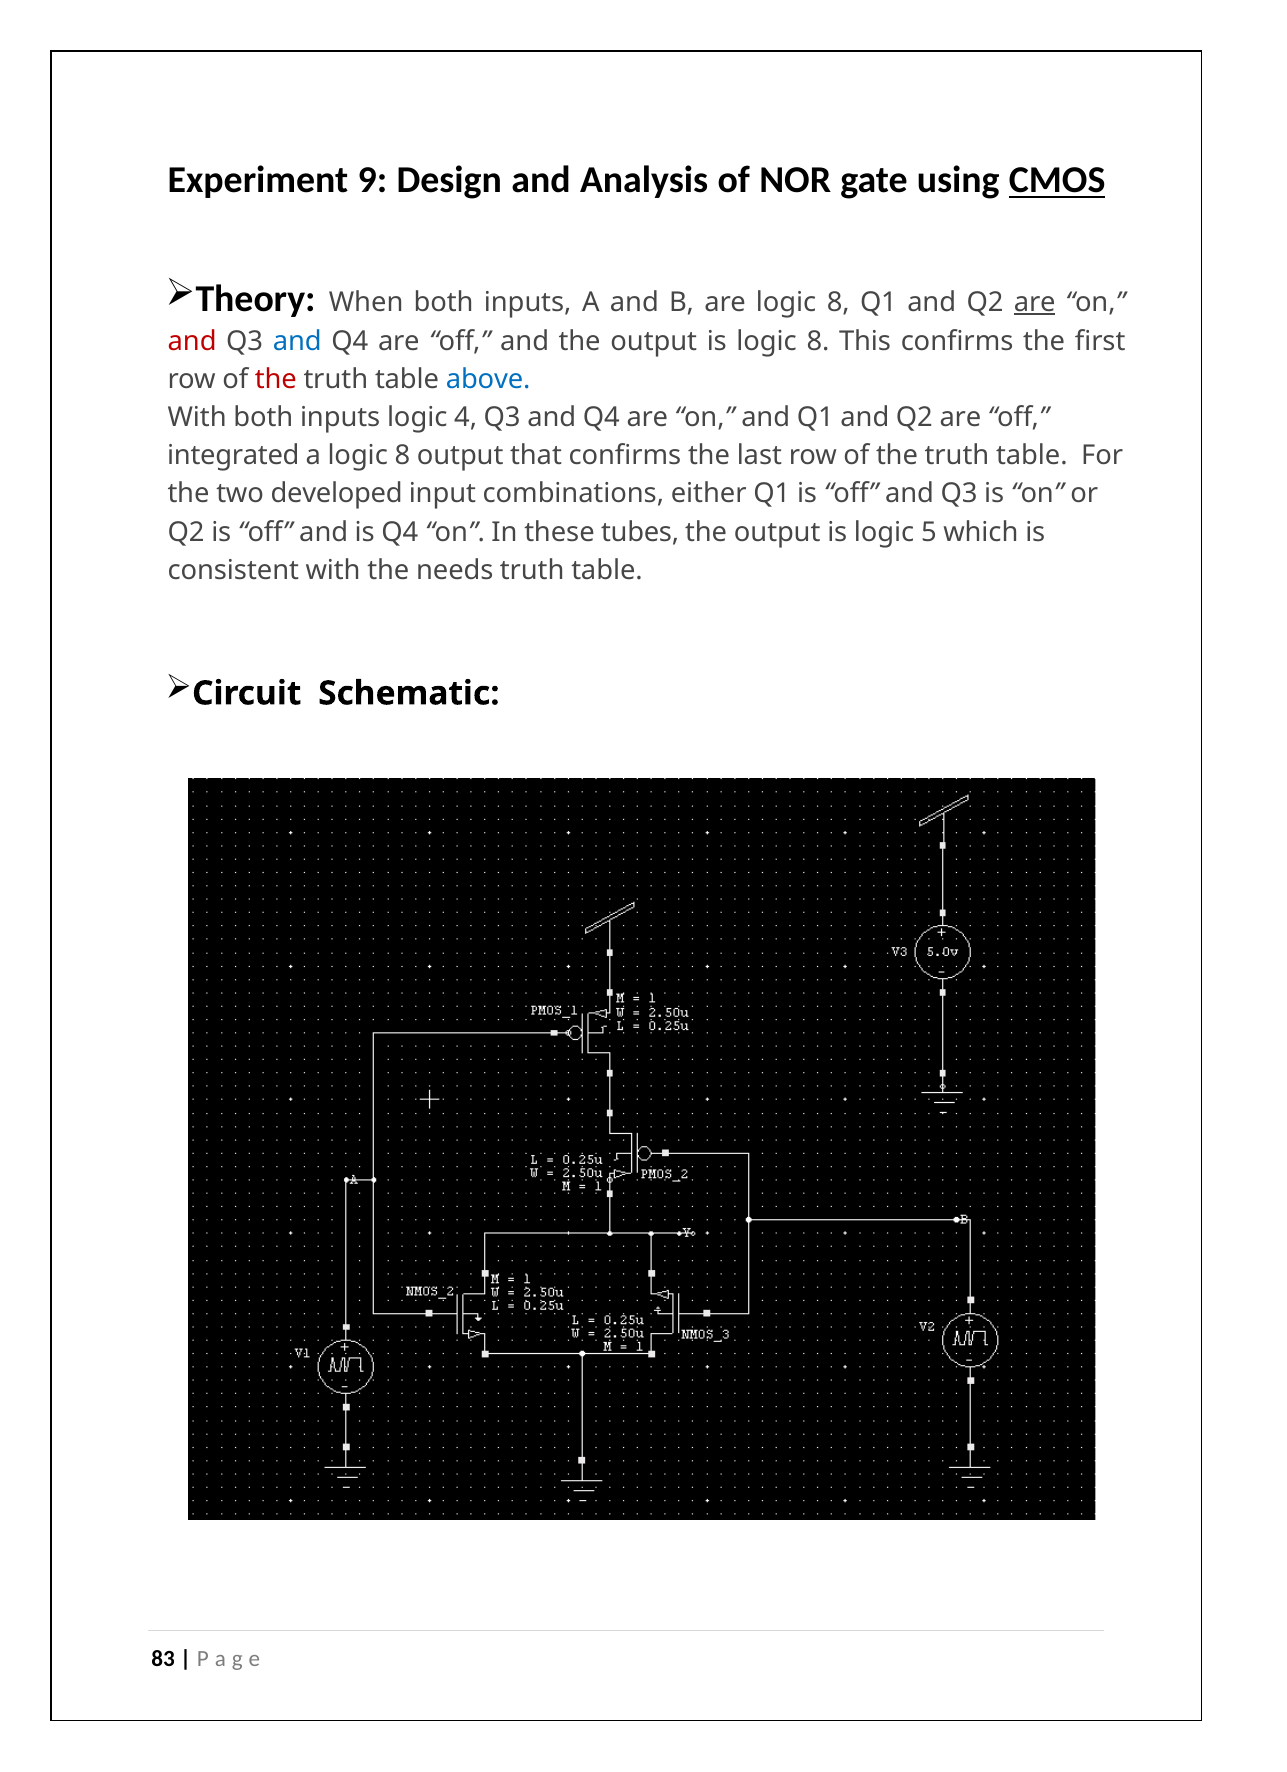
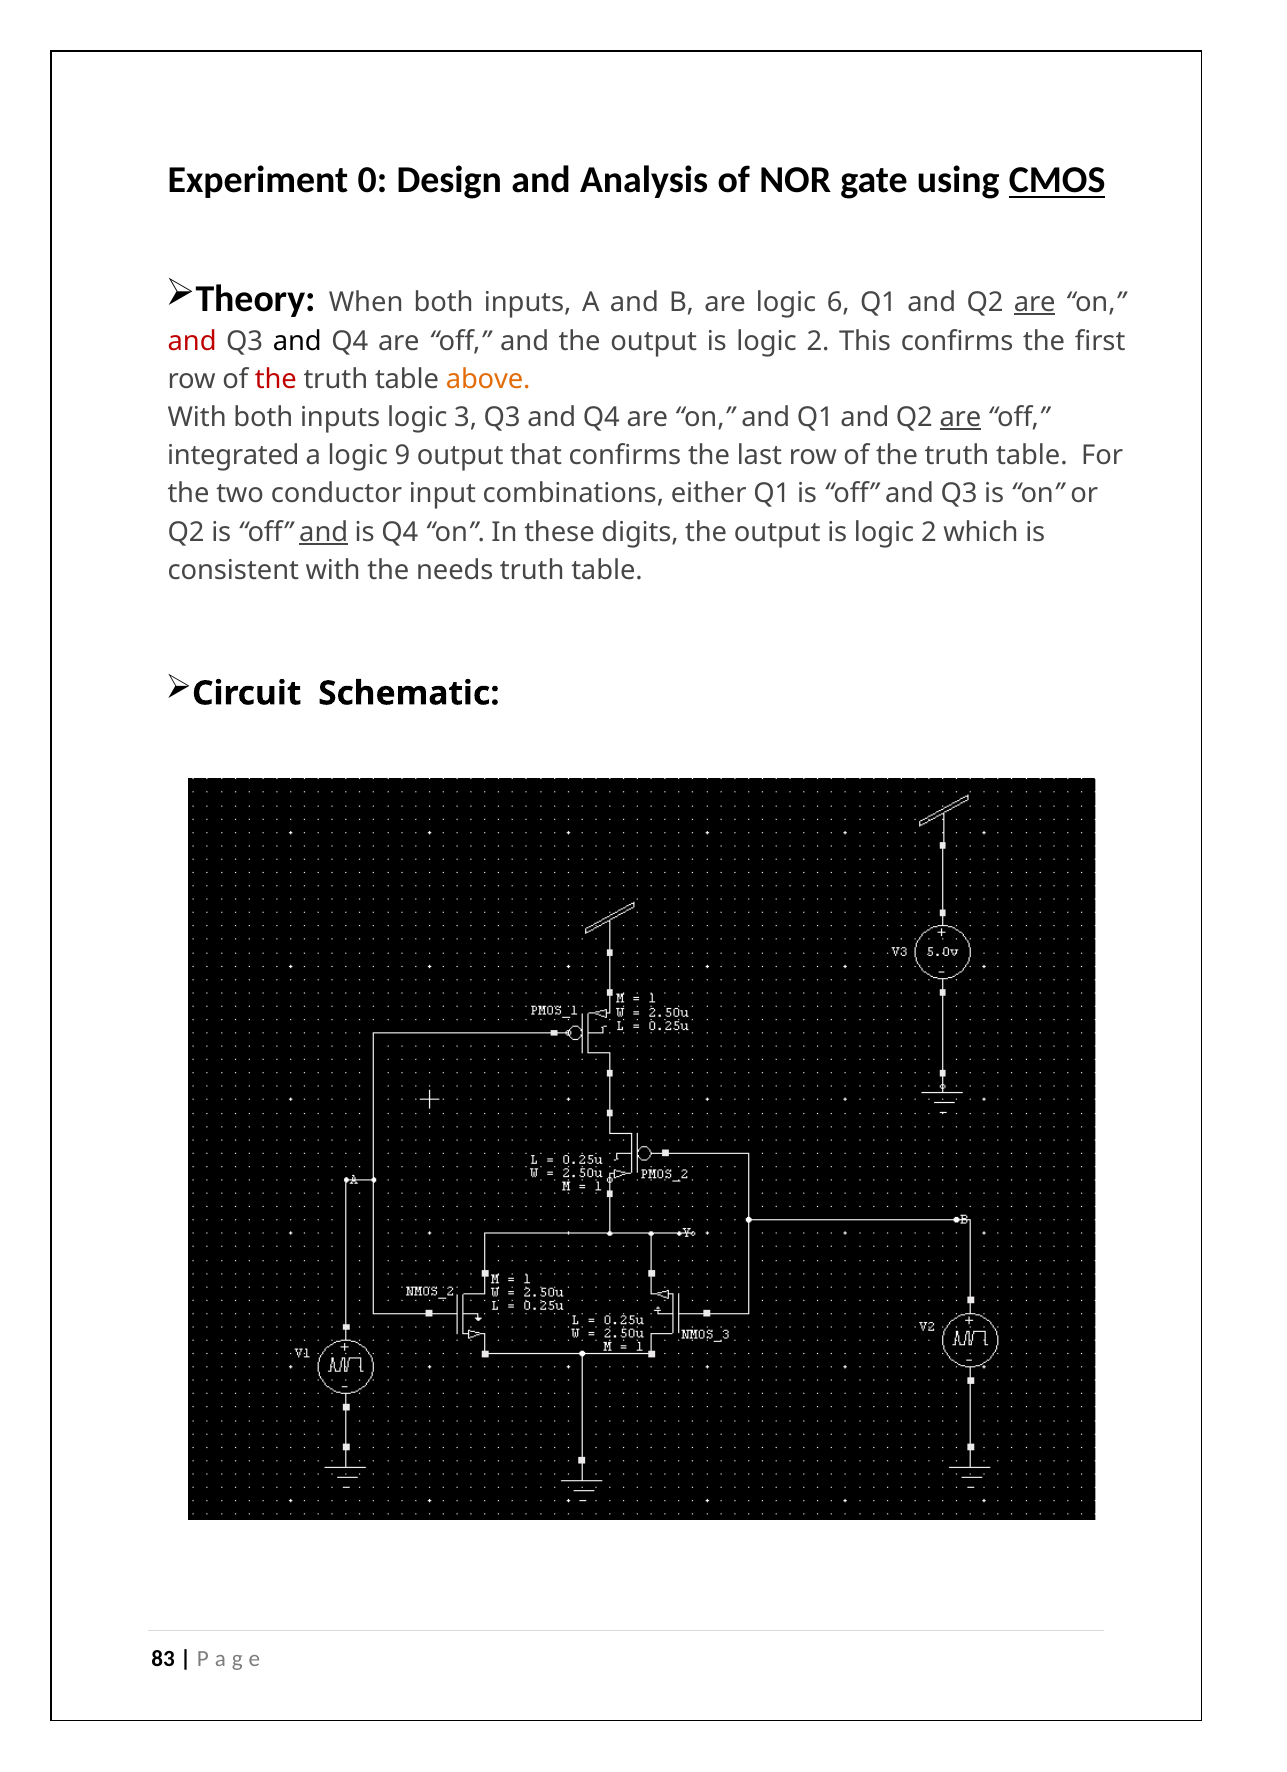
9: 9 -> 0 (372, 180)
are logic 8: 8 -> 6 (838, 302)
and colour: blue -> black (297, 342)
8: 8 -> 2 (818, 342)
above colour: blue -> orange (488, 379)
4: 4 -> 3 (466, 417)
are underline: none -> present (960, 417)
a logic 8: 8 -> 9 (403, 456)
developed: developed -> conductor (337, 494)
and underline: none -> present (324, 532)
tubes: tubes -> digits (640, 532)
5: 5 -> 2 (929, 532)
